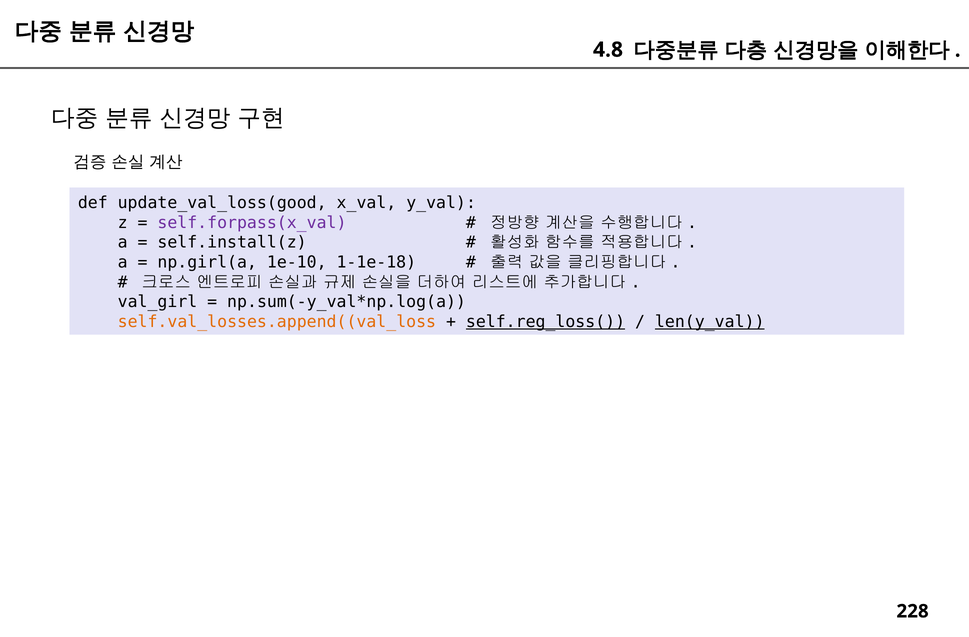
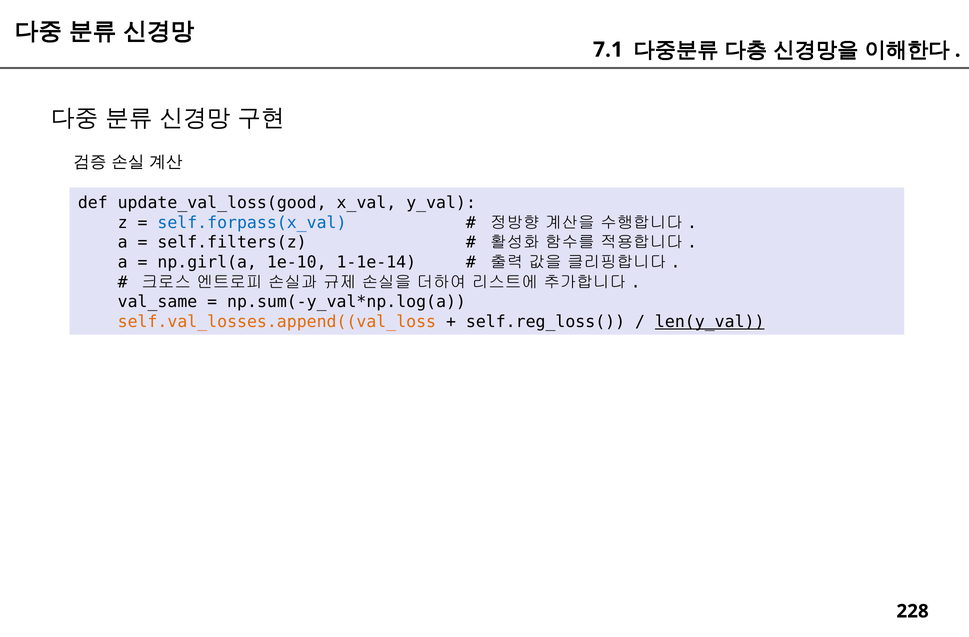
4.8: 4.8 -> 7.1 (608, 50)
self.forpass(x_val colour: purple -> blue (252, 222)
self.install(z: self.install(z -> self.filters(z (232, 242)
1-1e-18: 1-1e-18 -> 1-1e-14 (376, 262)
val_girl: val_girl -> val_same (157, 302)
self.reg_loss( underline: present -> none (546, 322)
